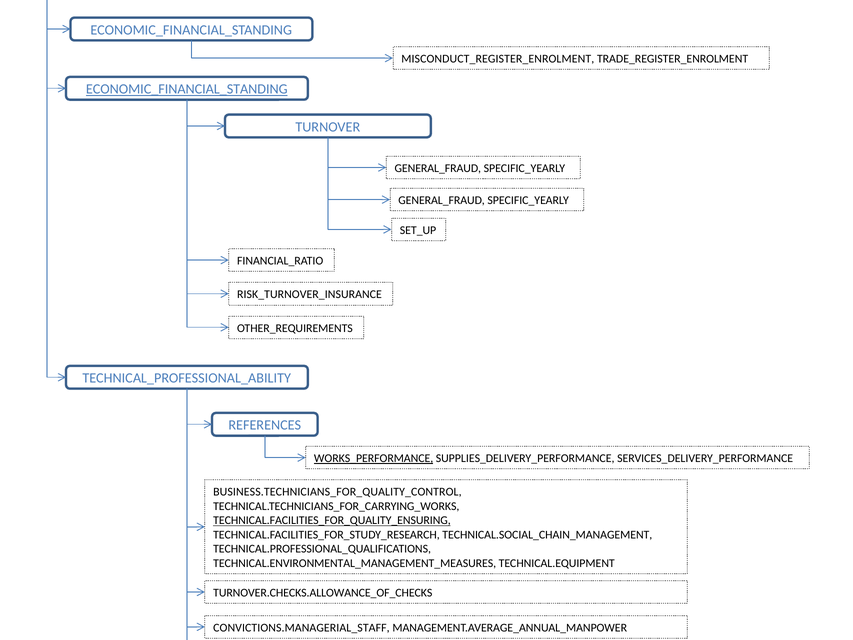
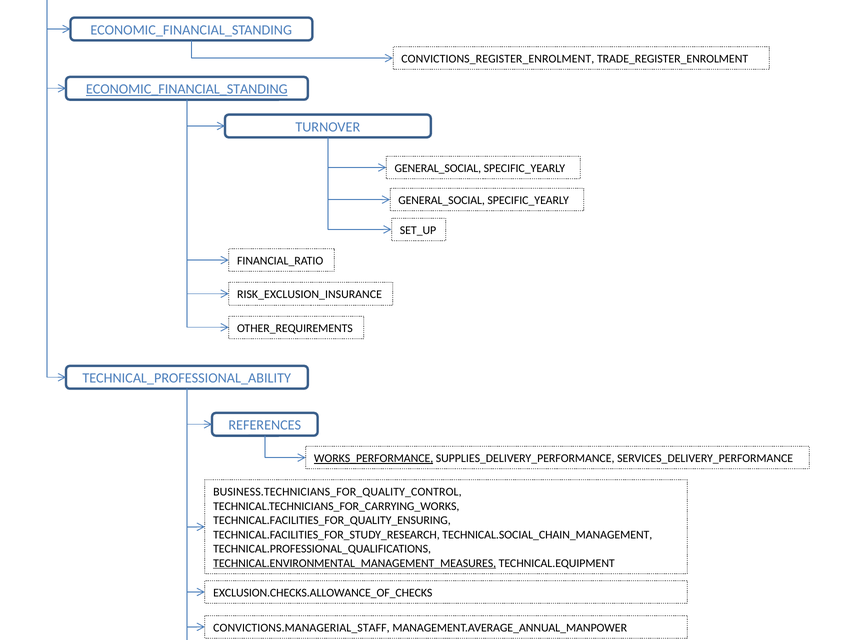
MISCONDUCT_REGISTER_ENROLMENT: MISCONDUCT_REGISTER_ENROLMENT -> CONVICTIONS_REGISTER_ENROLMENT (498, 59)
GENERAL_FRAUD: GENERAL_FRAUD -> GENERAL_SOCIAL (438, 168)
GENERAL_FRAUD: GENERAL_FRAUD -> GENERAL_SOCIAL (442, 200)
RISK_TURNOVER_INSURANCE: RISK_TURNOVER_INSURANCE -> RISK_EXCLUSION_INSURANCE (309, 294)
TECHNICAL.FACILITIES_FOR_QUALITY_ENSURING underline: present -> none (332, 520)
TECHNICAL.ENVIRONMENTAL_MANAGEMENT_MEASURES underline: none -> present (355, 563)
TURNOVER.CHECKS.ALLOWANCE_OF_CHECKS: TURNOVER.CHECKS.ALLOWANCE_OF_CHECKS -> EXCLUSION.CHECKS.ALLOWANCE_OF_CHECKS (323, 593)
